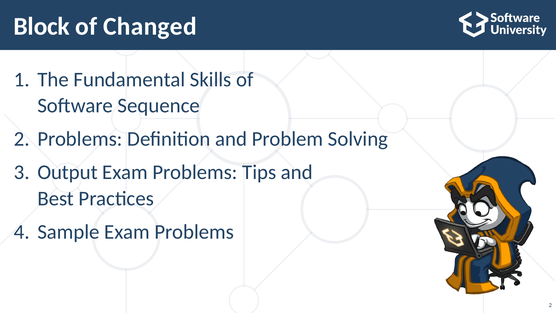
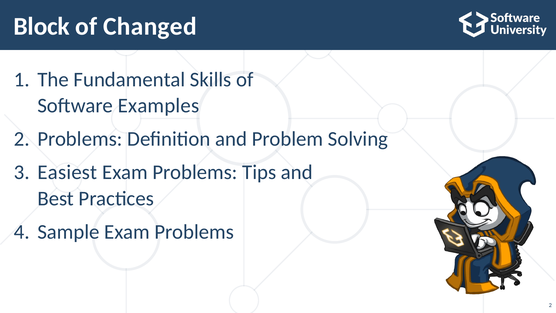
Sequence: Sequence -> Examples (159, 106)
Output: Output -> Easiest (67, 172)
